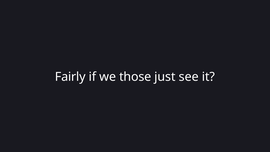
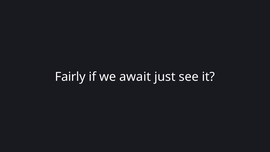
those: those -> await (135, 77)
